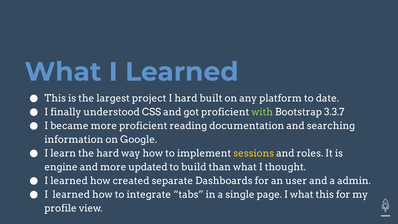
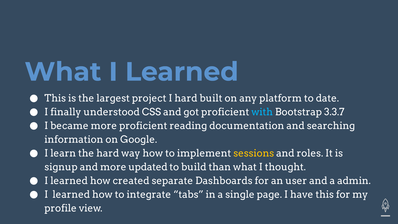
with colour: light green -> light blue (262, 112)
engine: engine -> signup (61, 167)
I what: what -> have (302, 194)
